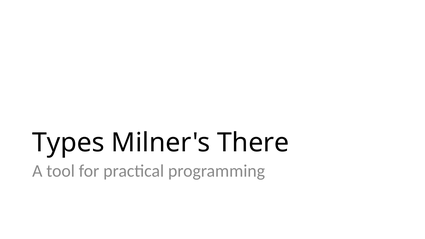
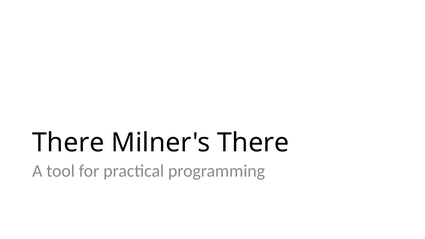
Types: Types -> There (68, 143)
